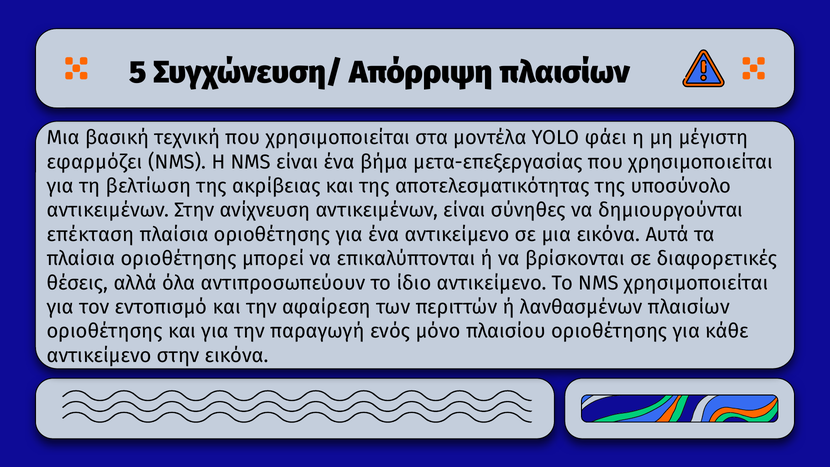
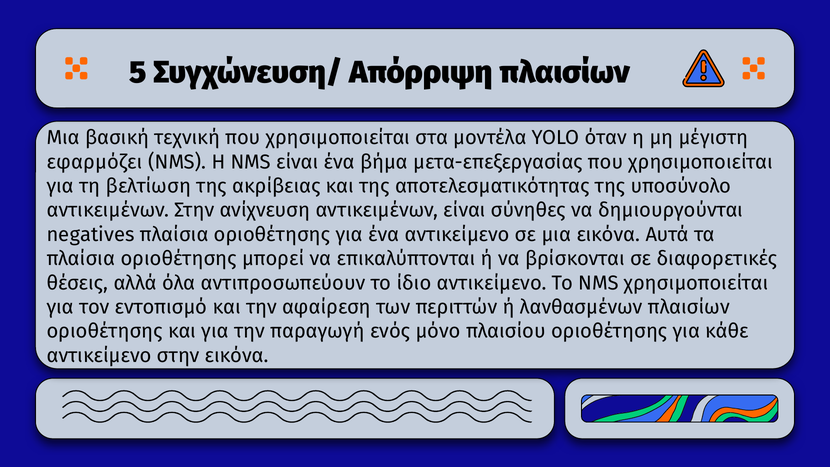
φάει: φάει -> όταν (606, 138)
επέκταση: επέκταση -> negatives (91, 234)
